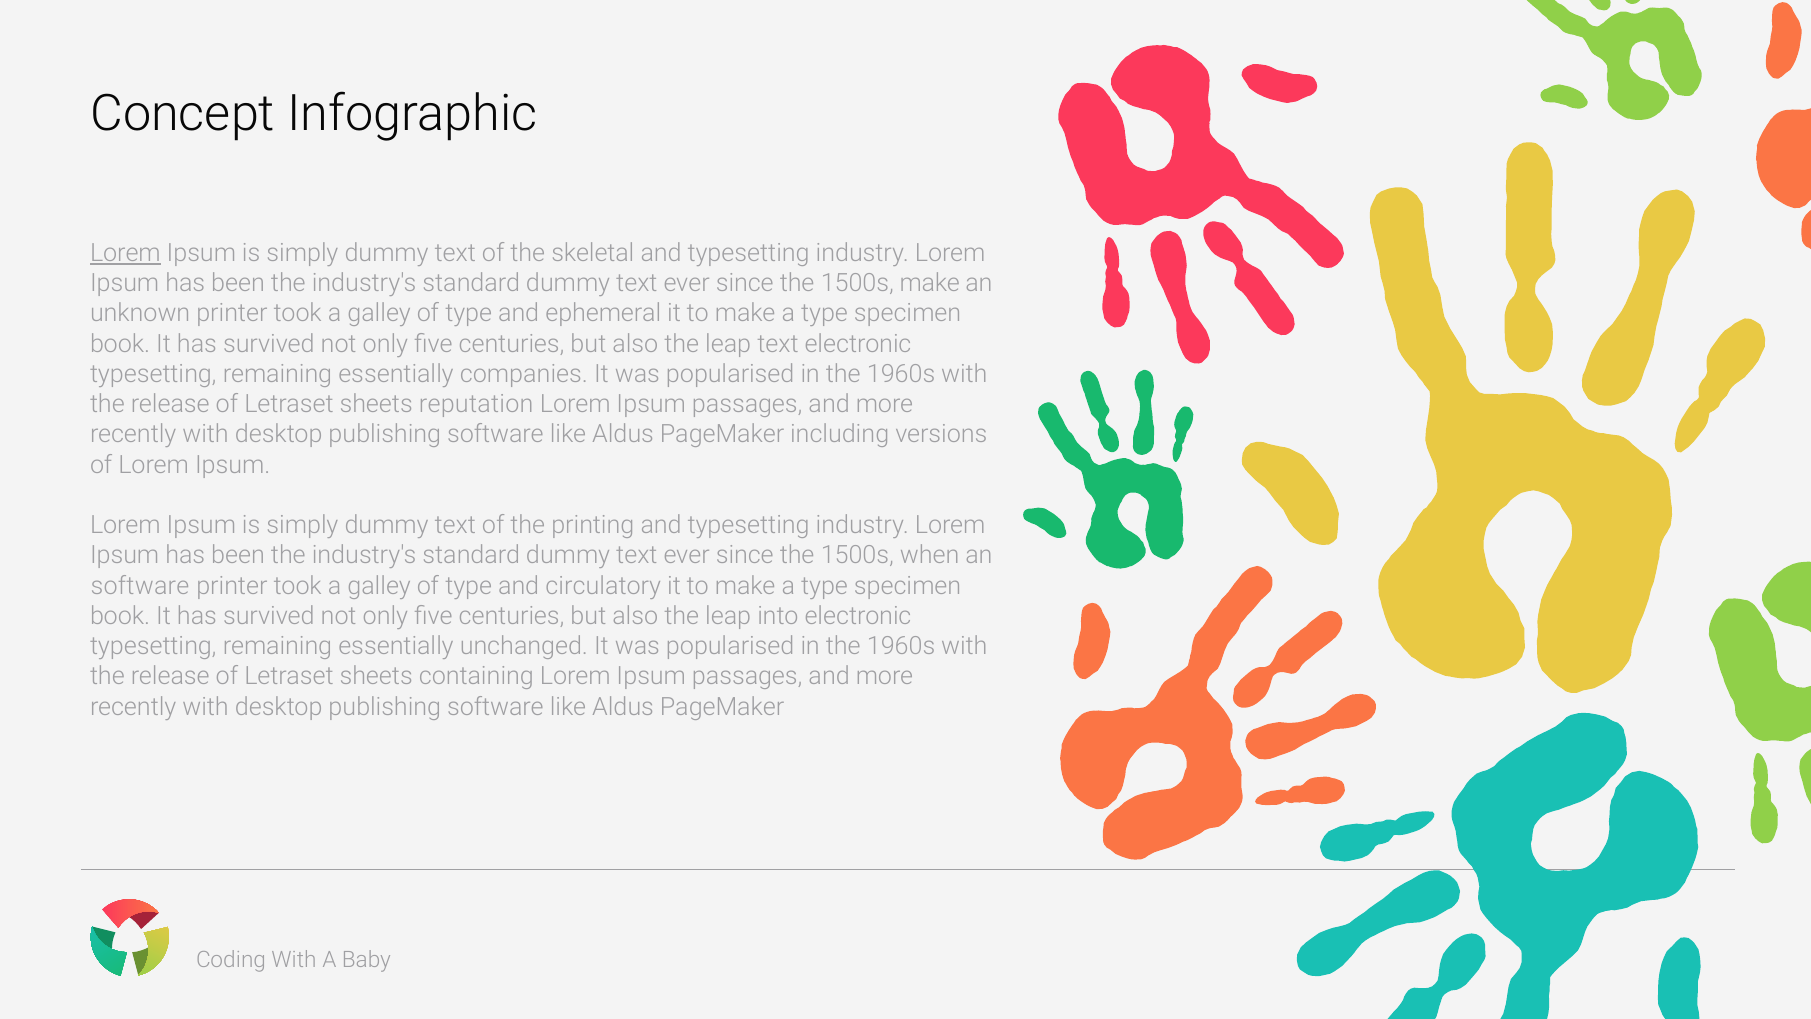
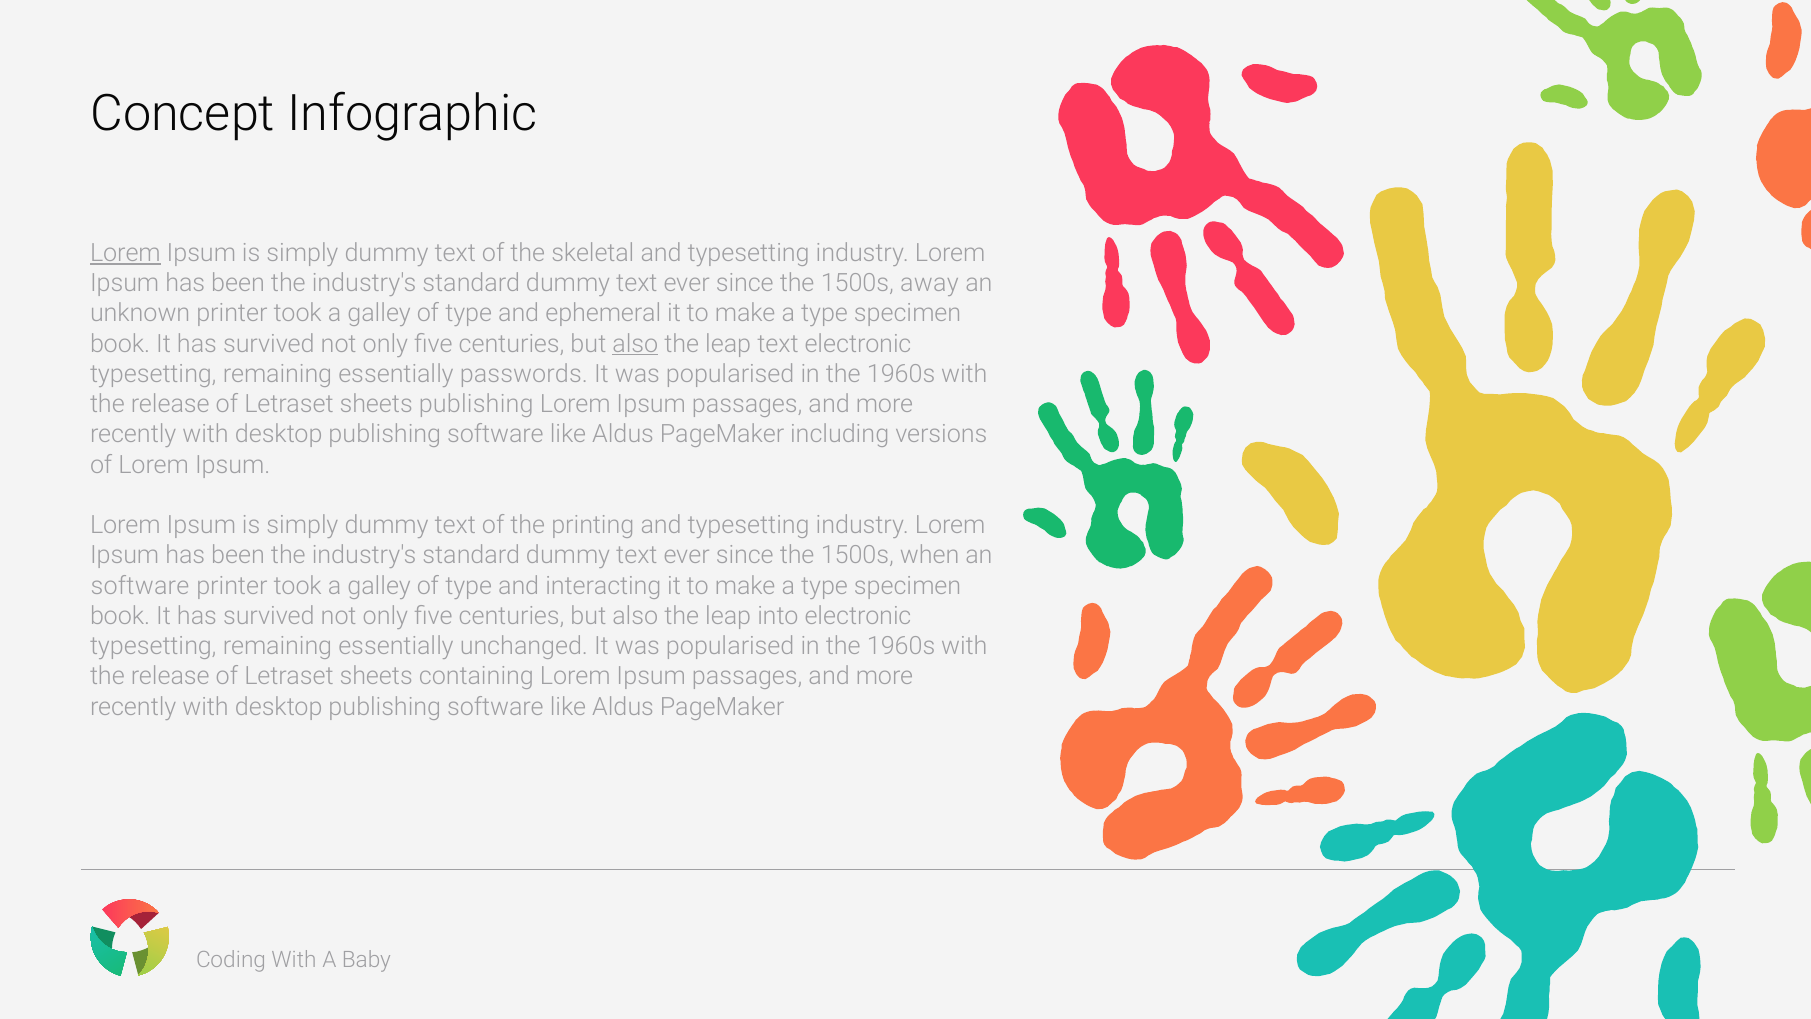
1500s make: make -> away (930, 283)
also underline: none -> present (635, 344)
companies: companies -> passwords (524, 374)
sheets reputation: reputation -> publishing (476, 404)
circulatory: circulatory -> interacting (603, 586)
